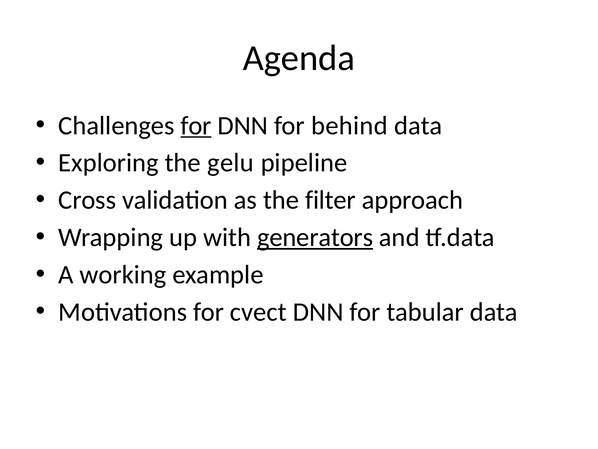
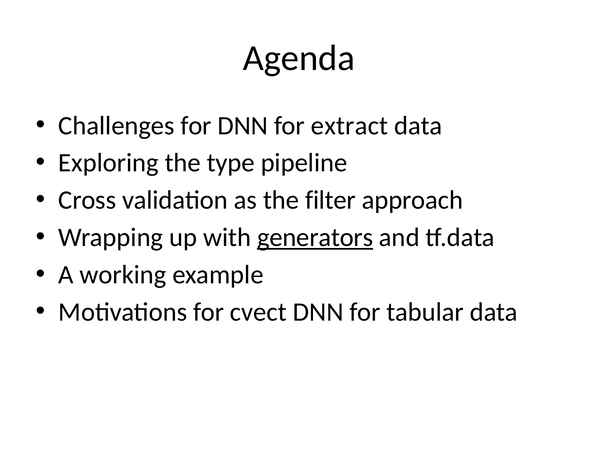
for underline: present -> none (196, 125)
behind: behind -> extract (349, 125)
gelu: gelu -> type (231, 163)
